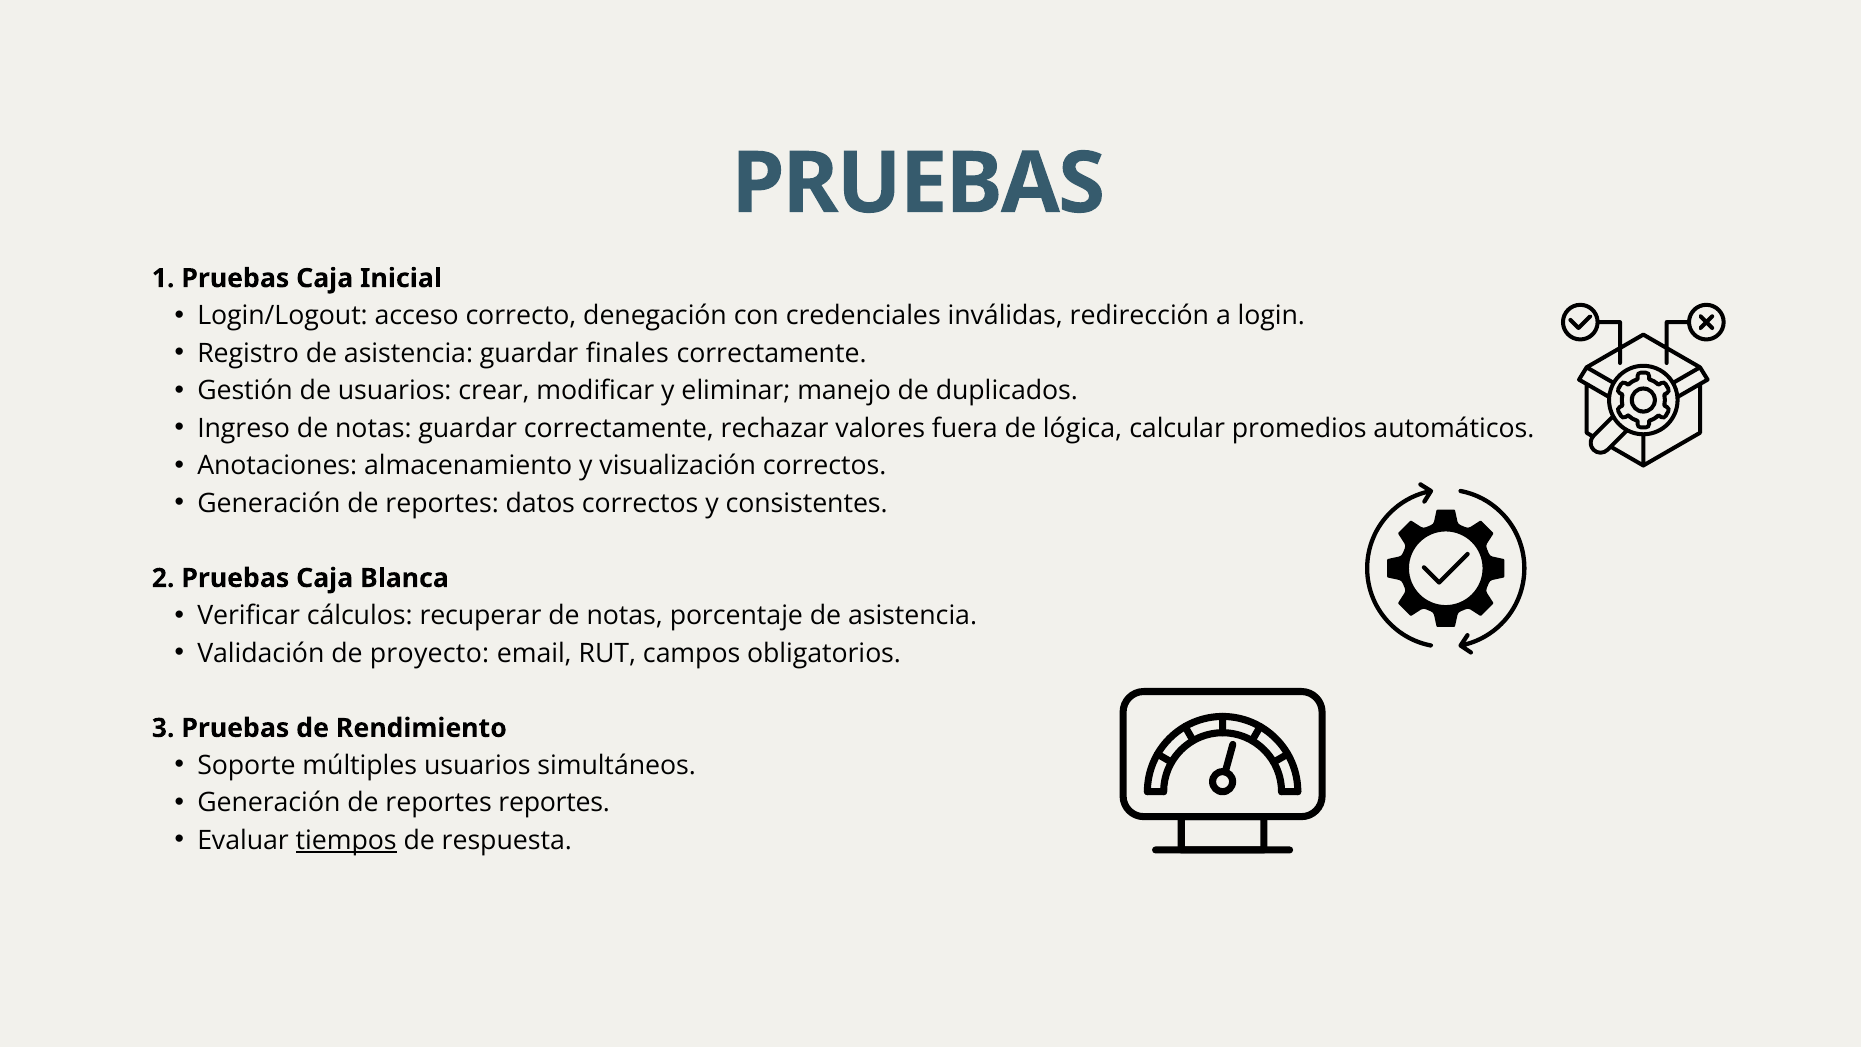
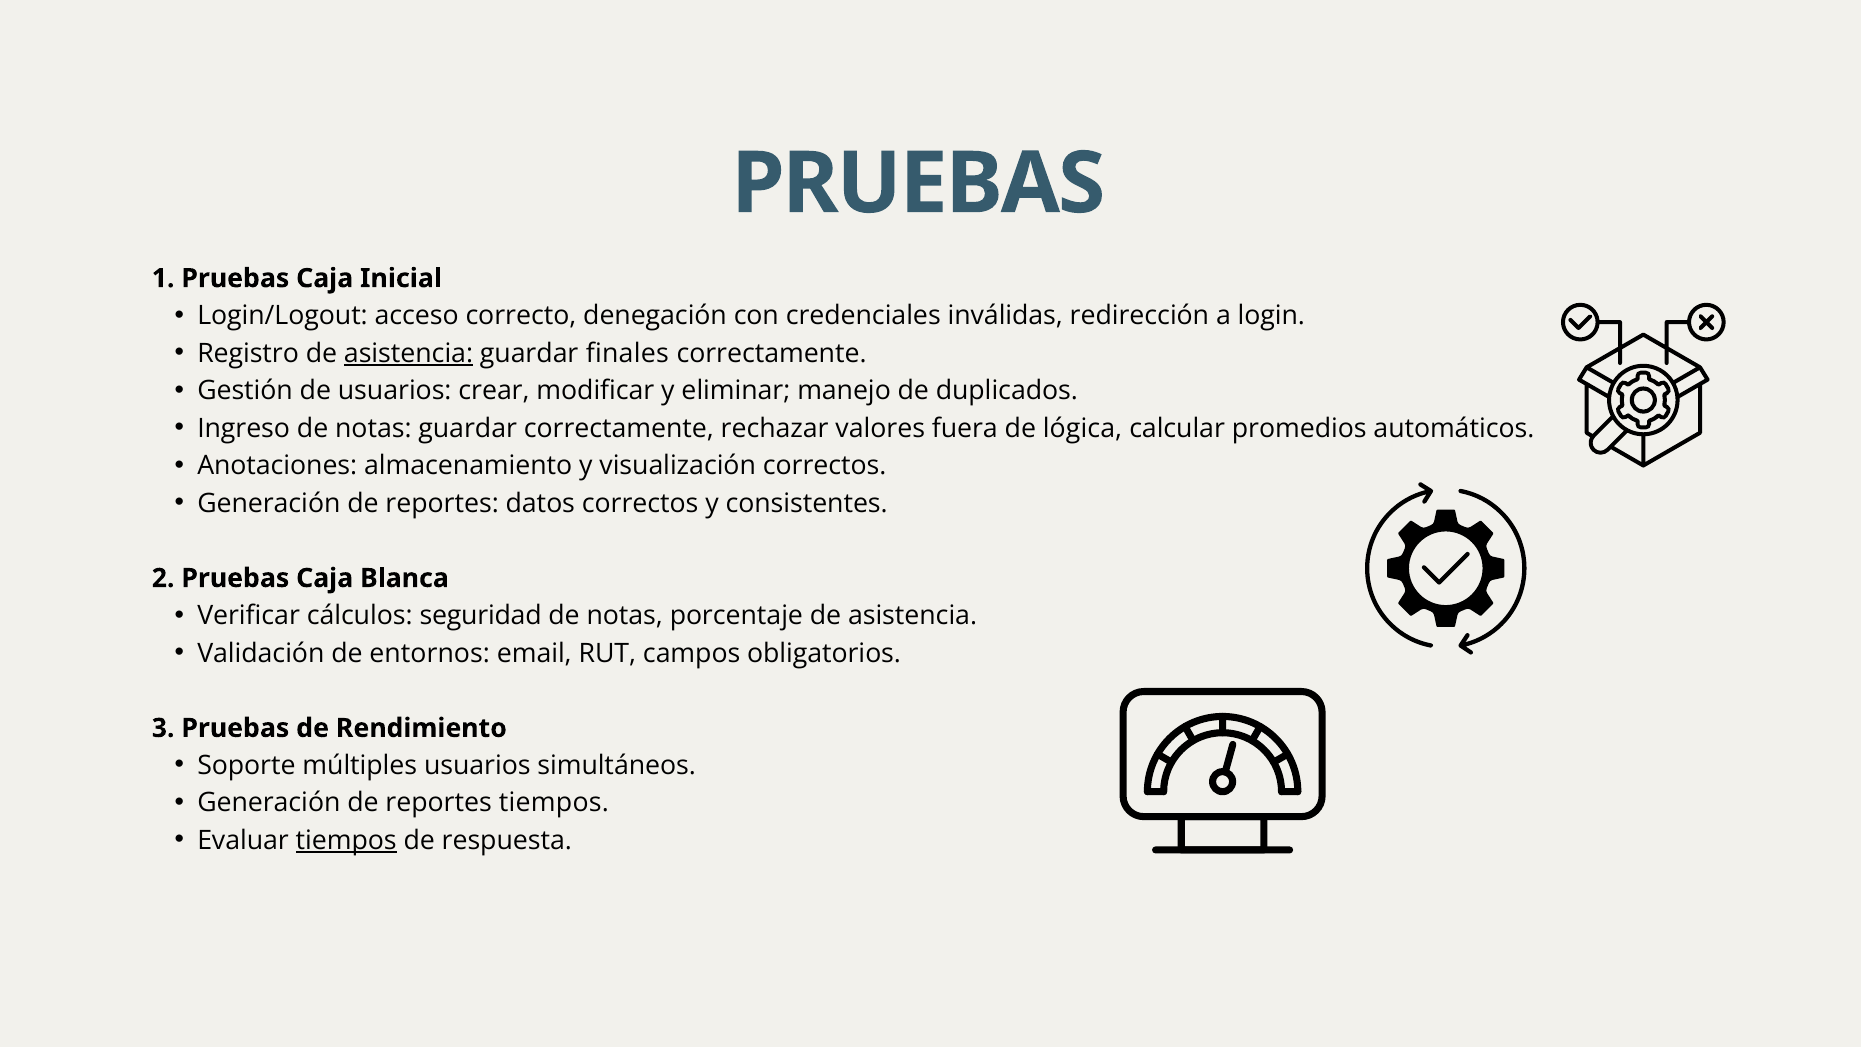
asistencia underline: none -> present (409, 353)
recuperar: recuperar -> seguridad (481, 616)
proyecto: proyecto -> entornos (430, 653)
reportes reportes: reportes -> tiempos (554, 803)
